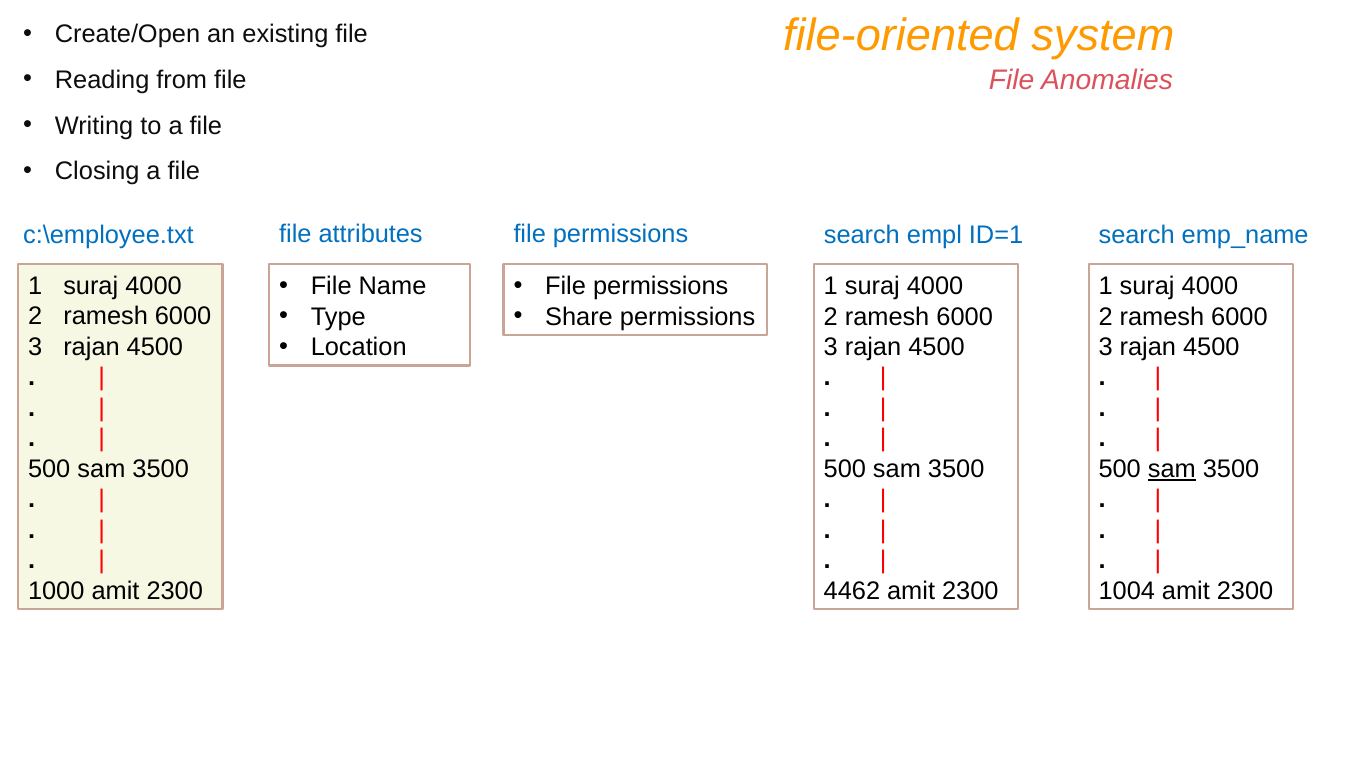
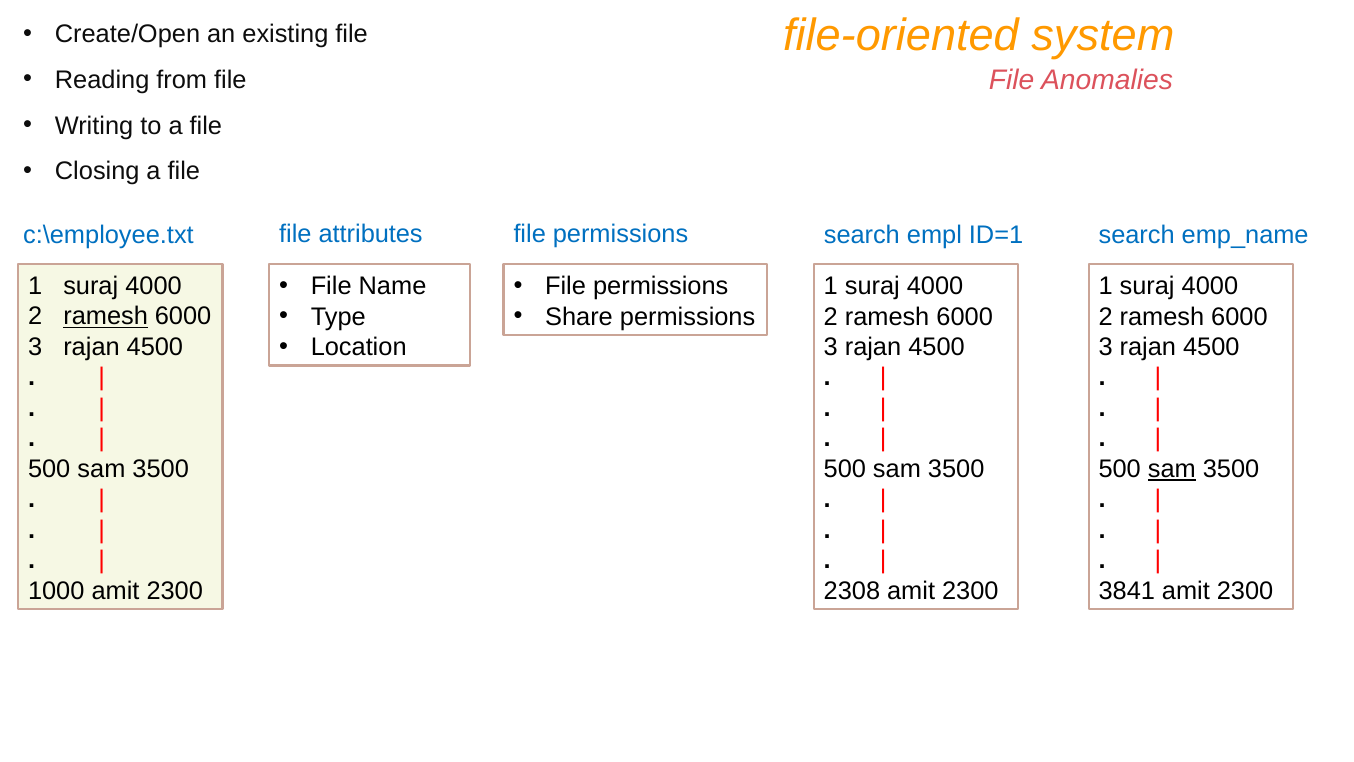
ramesh underline: none -> present (106, 316)
4462: 4462 -> 2308 (852, 591)
1004: 1004 -> 3841 (1127, 591)
